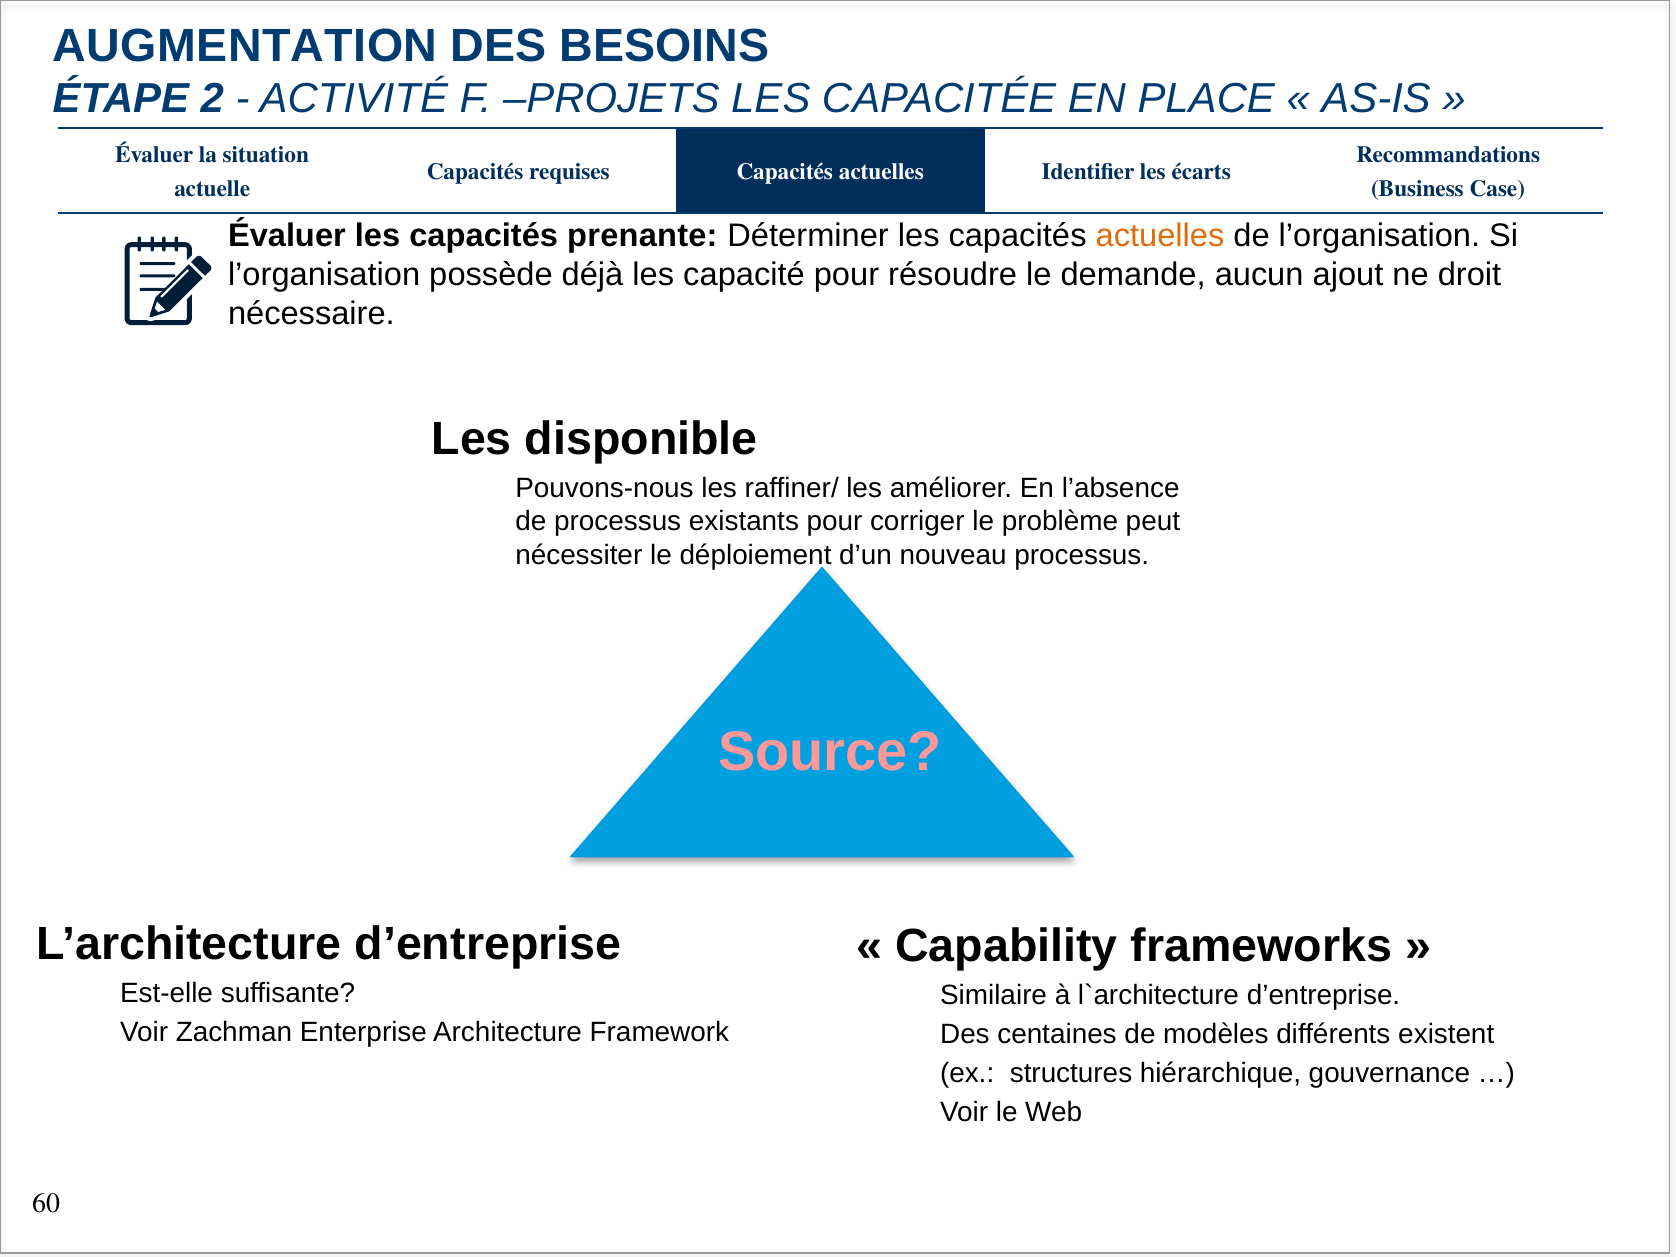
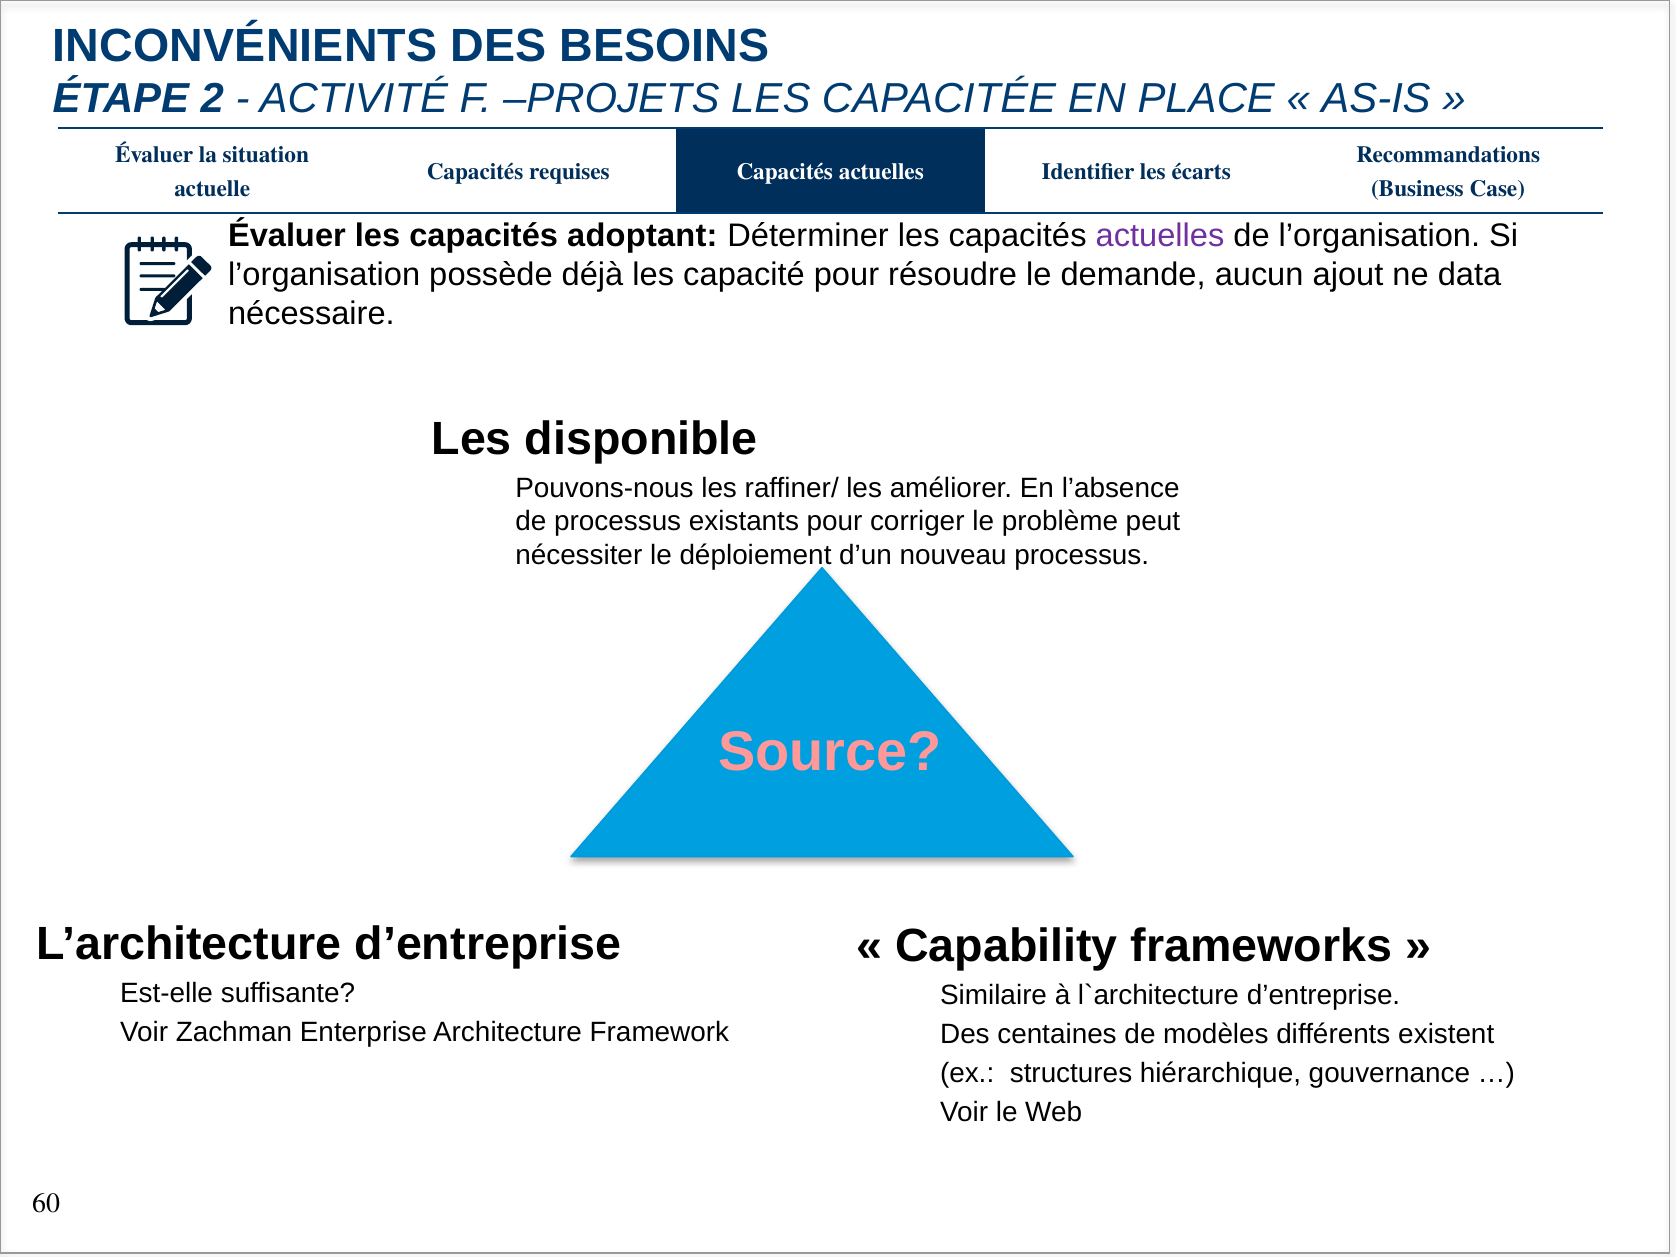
AUGMENTATION: AUGMENTATION -> INCONVÉNIENTS (245, 46)
prenante: prenante -> adoptant (642, 236)
actuelles colour: orange -> purple (1160, 236)
droit: droit -> data (1470, 275)
